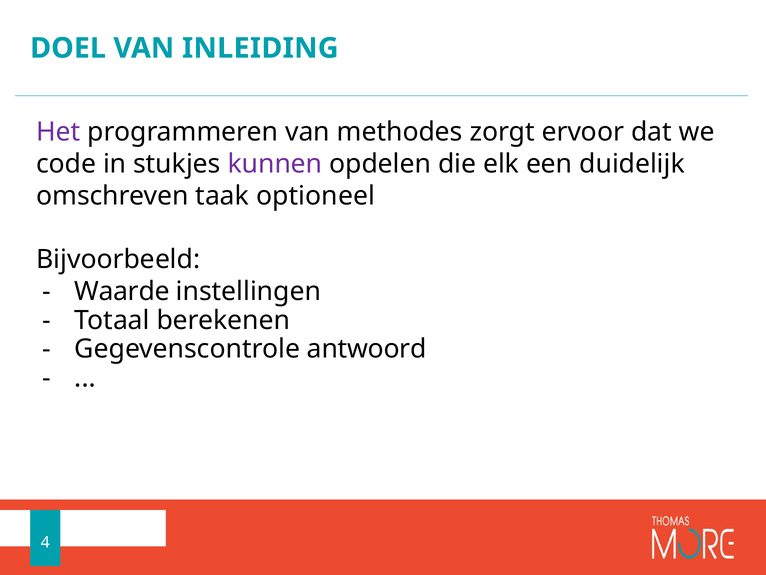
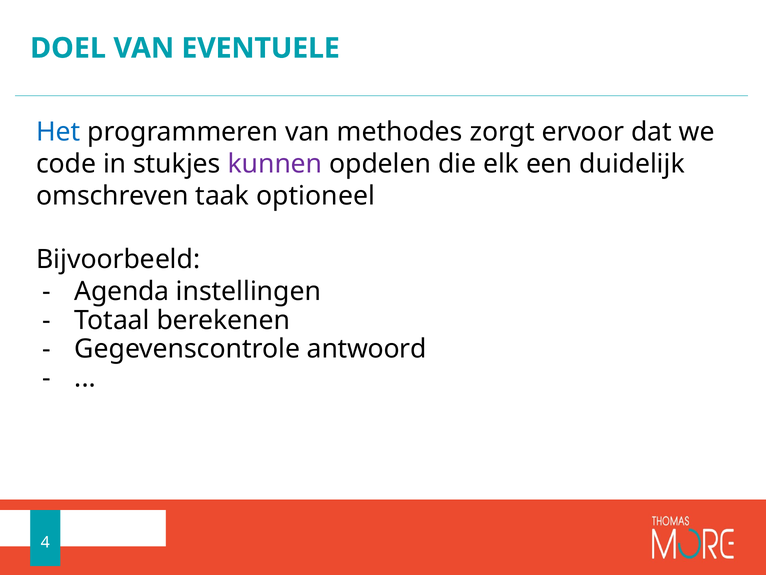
INLEIDING: INLEIDING -> EVENTUELE (261, 48)
Het colour: purple -> blue (58, 132)
Waarde: Waarde -> Agenda (122, 291)
